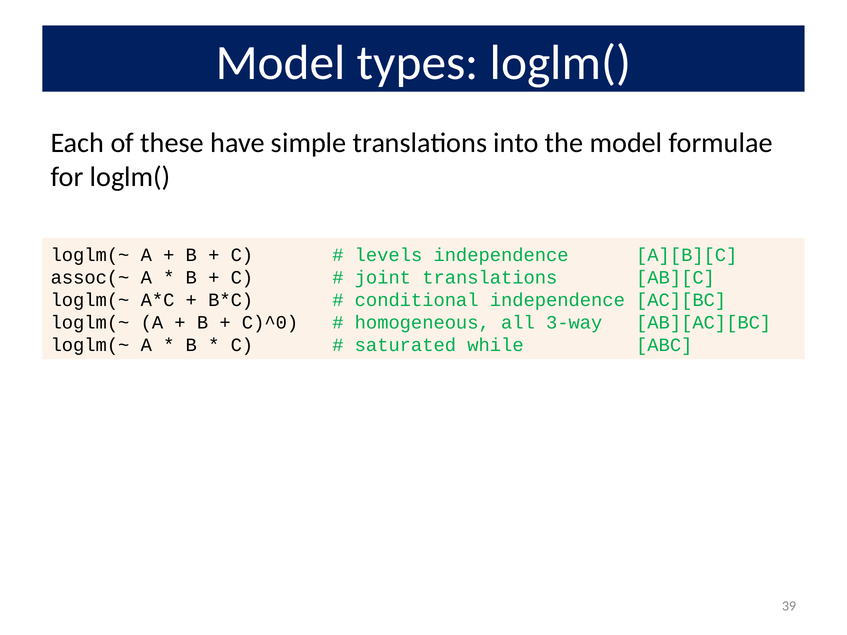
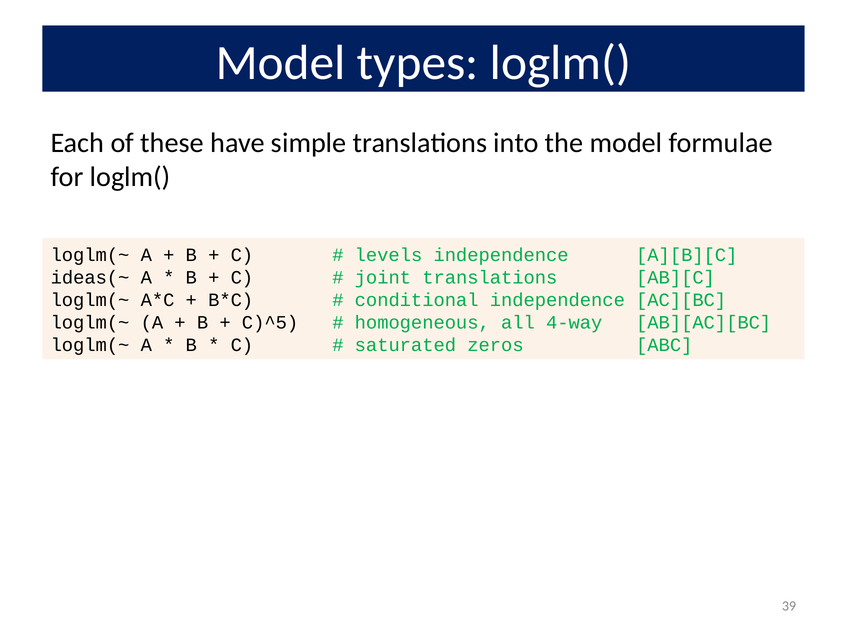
assoc(~: assoc(~ -> ideas(~ (90, 278)
C)^0: C)^0 -> C)^5 (270, 323)
3-way: 3-way -> 4-way (574, 323)
while: while -> zeros (495, 345)
